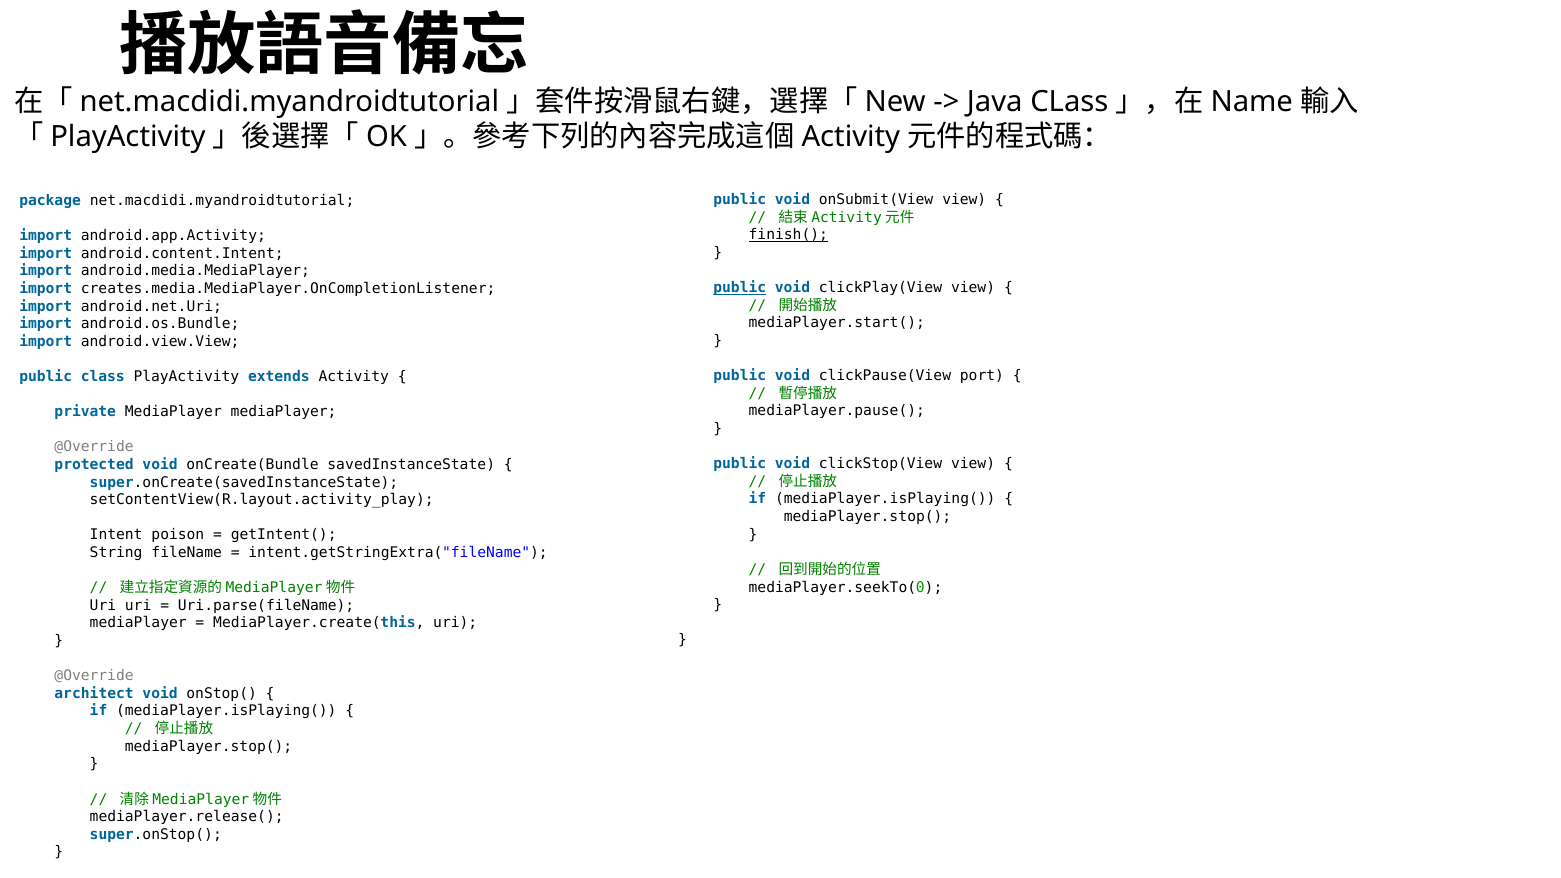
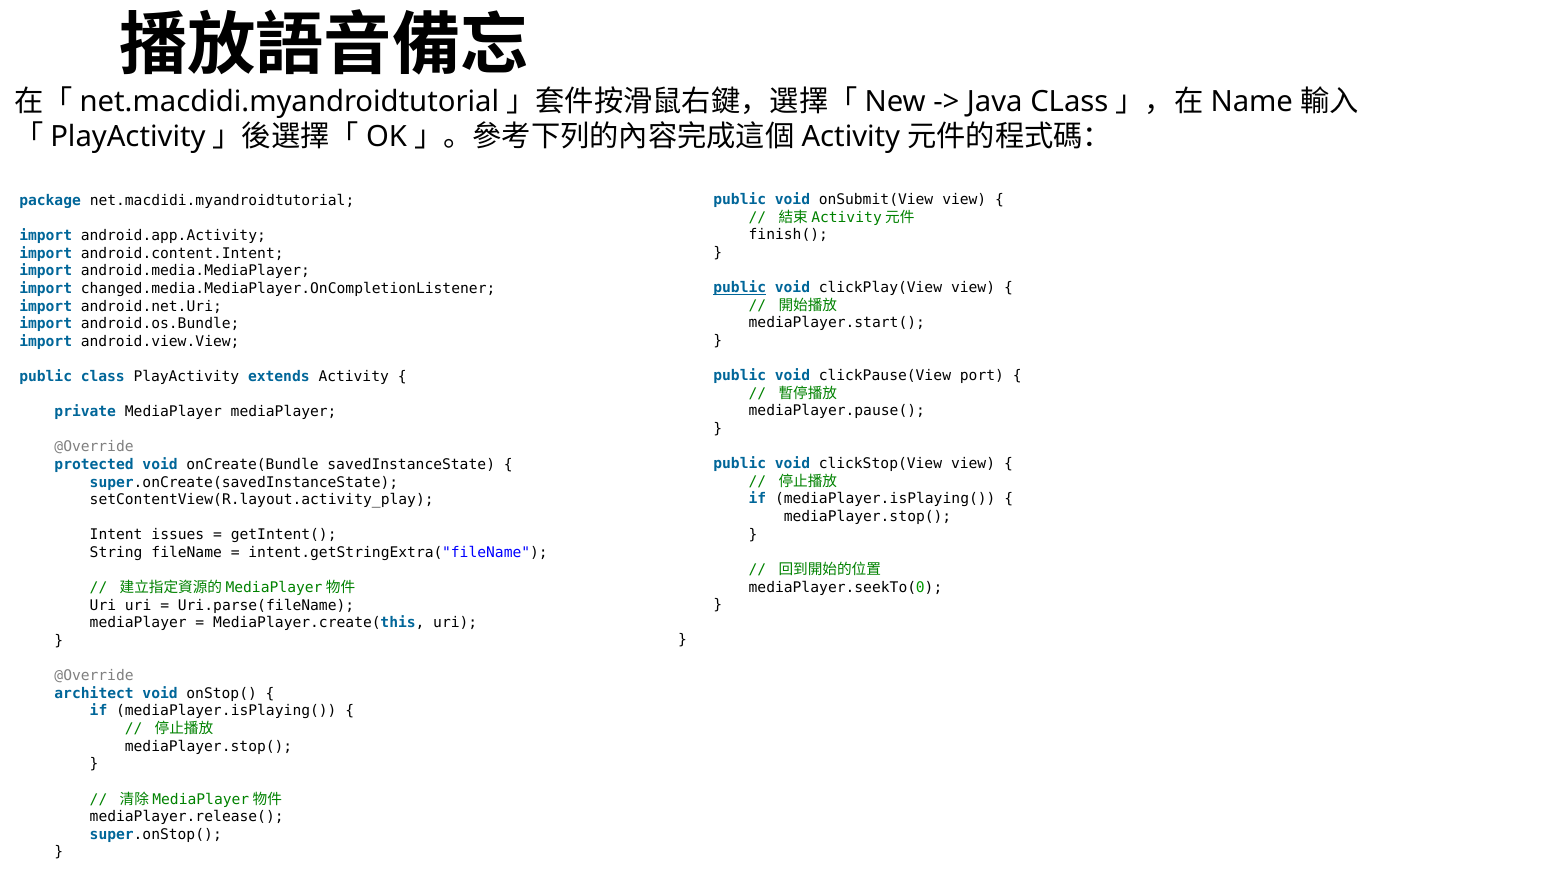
finish( underline: present -> none (788, 235)
creates.media.MediaPlayer.OnCompletionListener: creates.media.MediaPlayer.OnCompletionListener -> changed.media.MediaPlayer.OnCompletionListener (288, 289)
poison: poison -> issues (178, 535)
